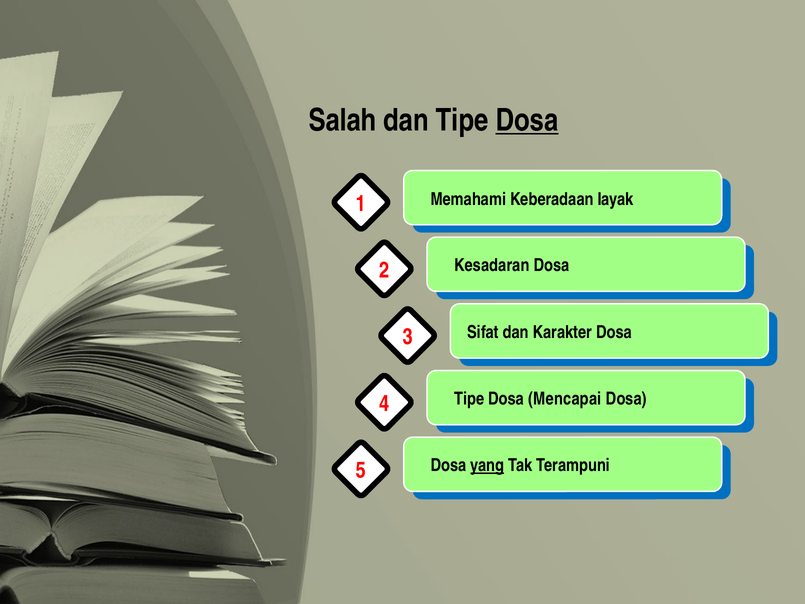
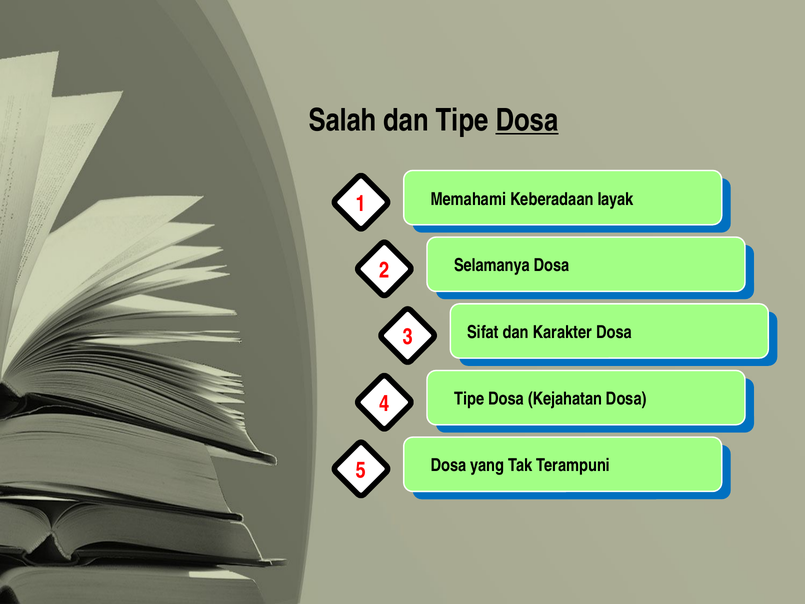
Kesadaran: Kesadaran -> Selamanya (492, 265)
Mencapai: Mencapai -> Kejahatan (565, 399)
yang underline: present -> none (487, 465)
